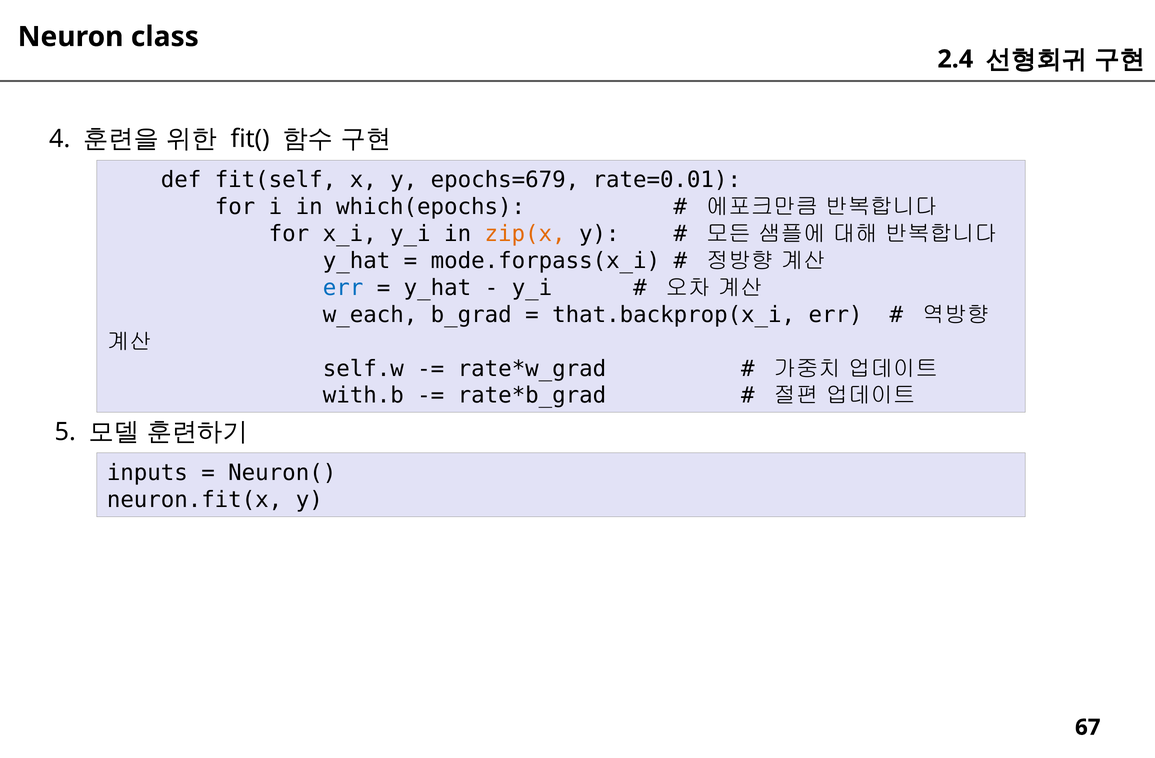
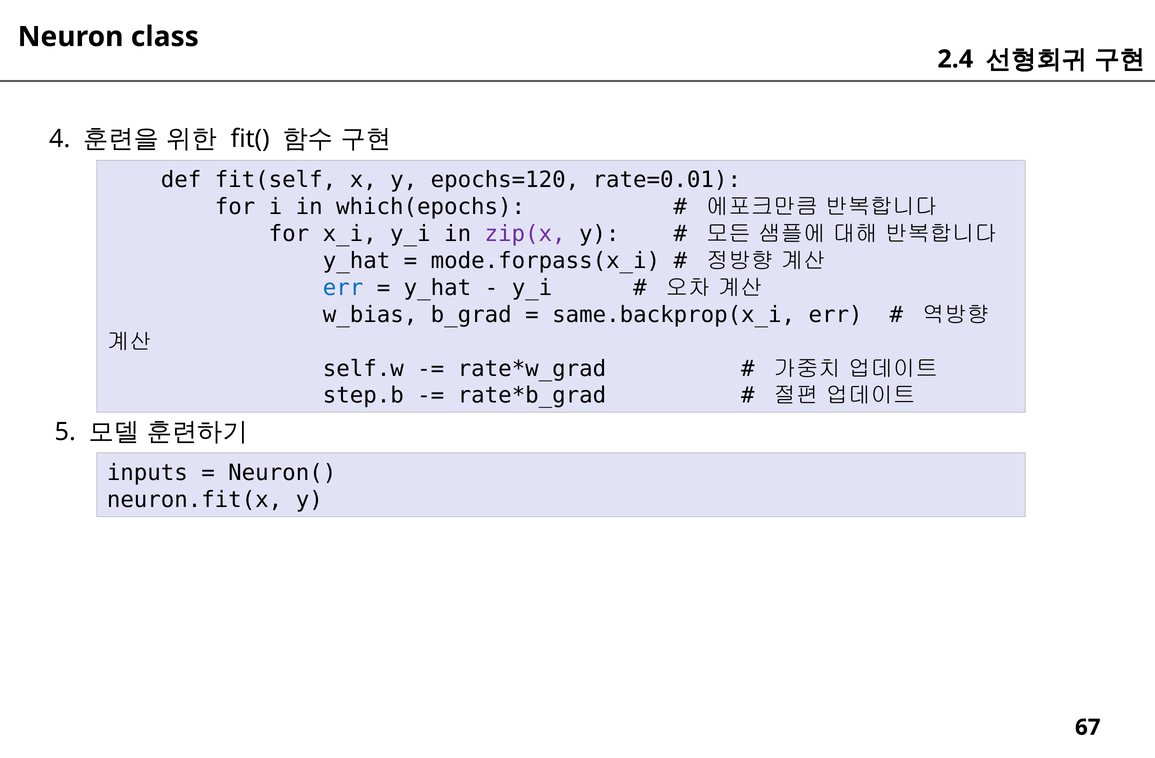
epochs=679: epochs=679 -> epochs=120 (505, 180)
zip(x colour: orange -> purple (525, 234)
w_each: w_each -> w_bias (370, 315)
that.backprop(x_i: that.backprop(x_i -> same.backprop(x_i (674, 315)
with.b: with.b -> step.b (363, 396)
